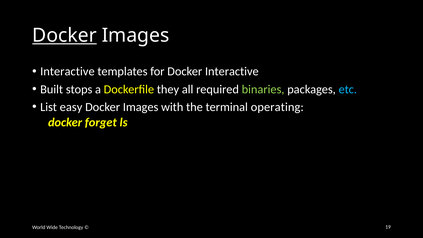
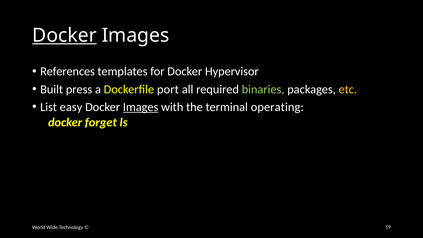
Interactive: Interactive -> References (68, 72)
Docker Interactive: Interactive -> Hypervisor (232, 72)
stops: stops -> press (79, 89)
they: they -> port (168, 89)
etc colour: light blue -> yellow (348, 89)
Images underline: none -> present (141, 107)
